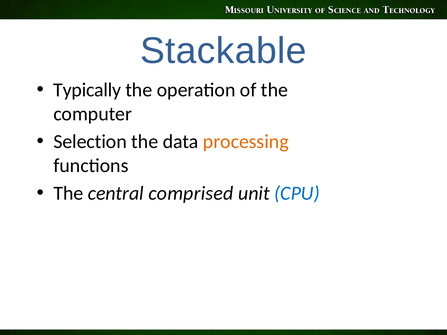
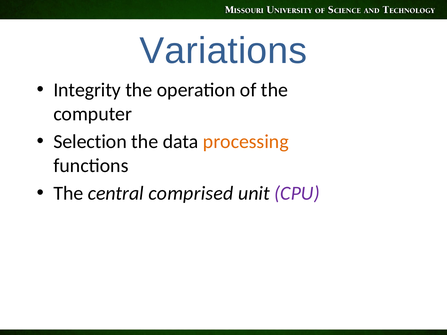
Stackable: Stackable -> Variations (223, 51)
Typically: Typically -> Integrity (87, 90)
CPU colour: blue -> purple (297, 193)
